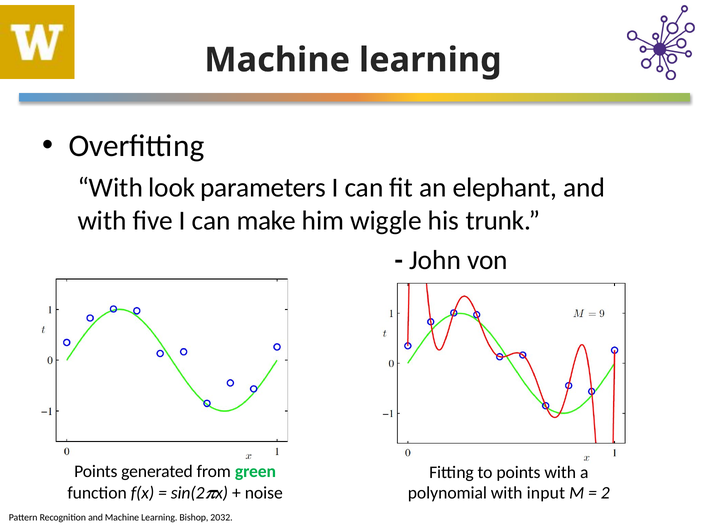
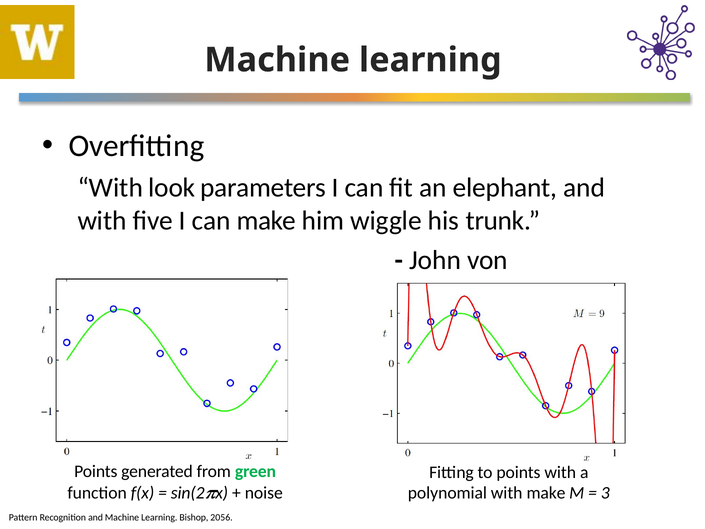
with input: input -> make (546, 493)
2: 2 -> 3 (605, 493)
2032: 2032 -> 2056 (222, 517)
